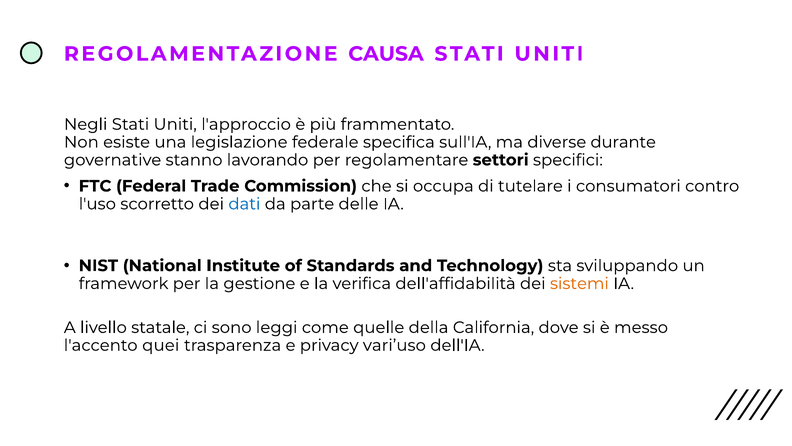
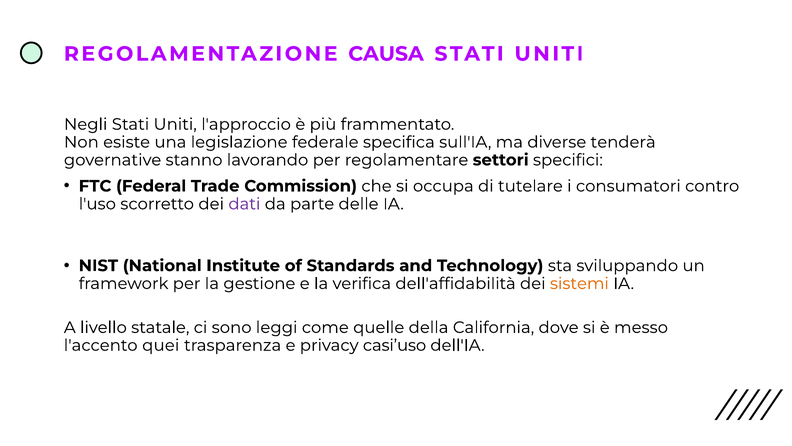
durante: durante -> tenderà (623, 142)
dati colour: blue -> purple (244, 204)
vari’uso: vari’uso -> casi’uso (395, 345)
